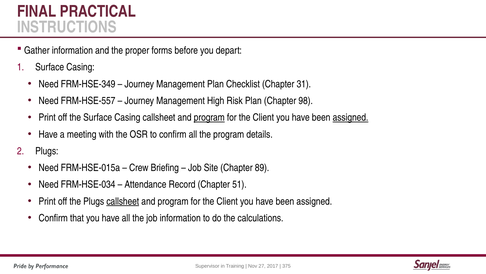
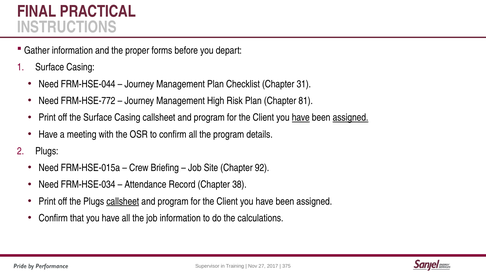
FRM-HSE-349: FRM-HSE-349 -> FRM-HSE-044 (88, 84)
FRM-HSE-557: FRM-HSE-557 -> FRM-HSE-772 (88, 101)
98: 98 -> 81 (306, 101)
program underline: present -> none (209, 117)
have underline: none -> present (301, 117)
89: 89 -> 92 (262, 167)
51: 51 -> 38 (239, 184)
